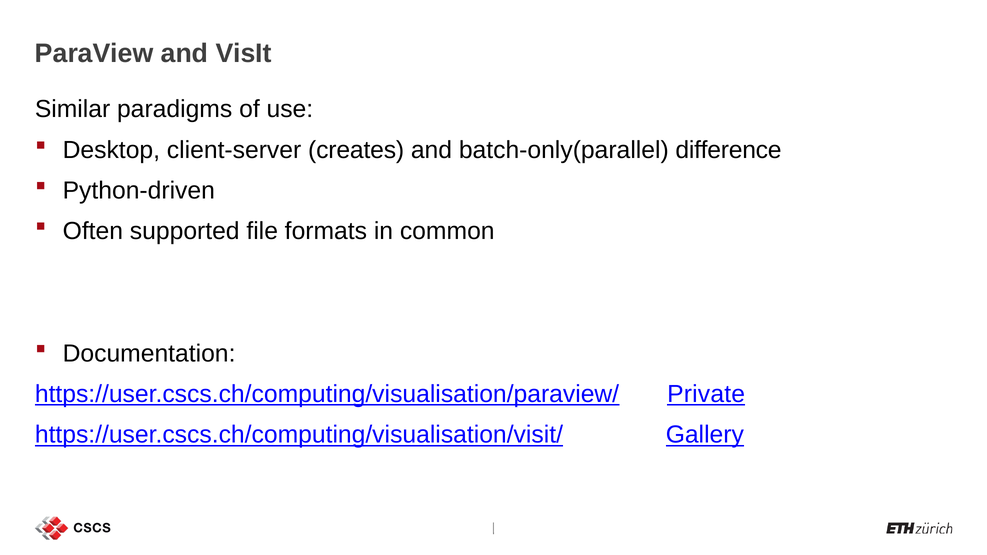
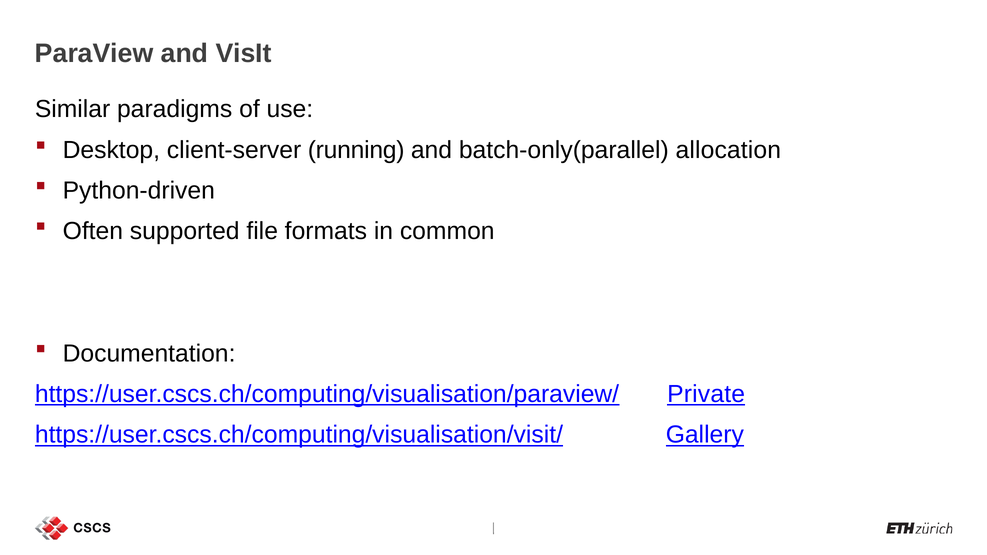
creates: creates -> running (356, 150)
difference: difference -> allocation (728, 150)
